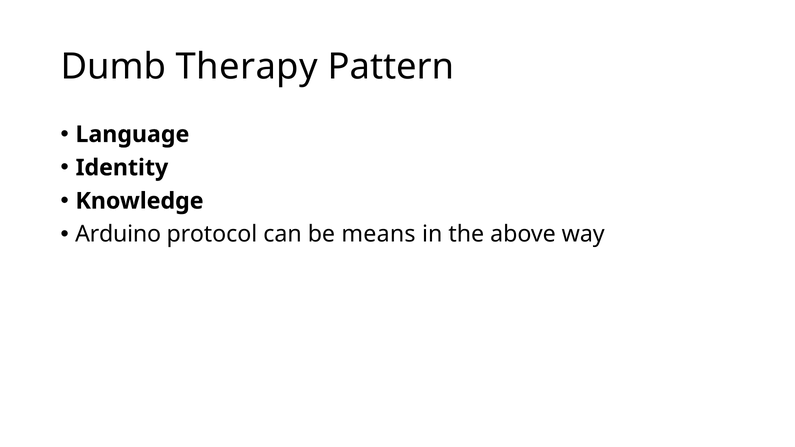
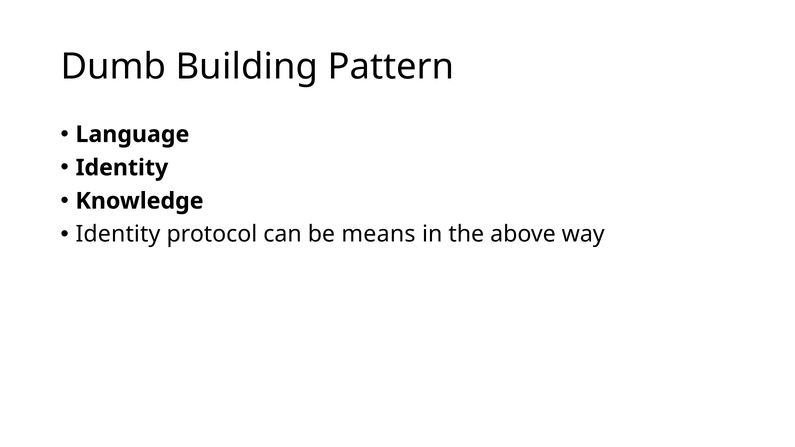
Therapy: Therapy -> Building (247, 67)
Arduino: Arduino -> Identity (118, 234)
